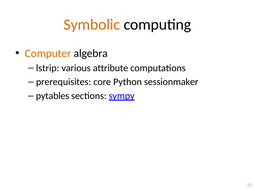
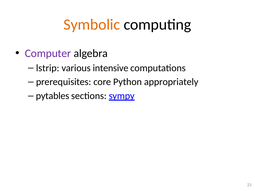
Computer colour: orange -> purple (48, 53)
attribute: attribute -> intensive (111, 68)
sessionmaker: sessionmaker -> appropriately (171, 82)
